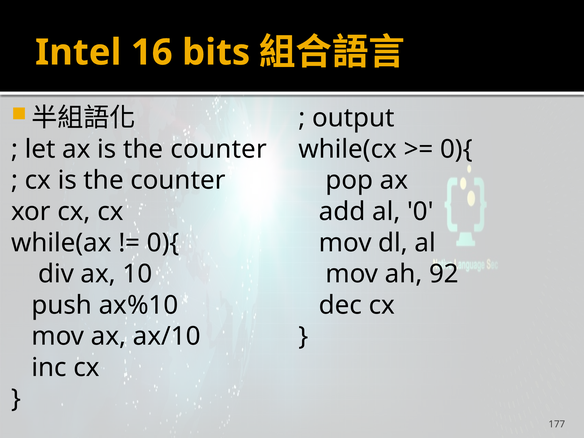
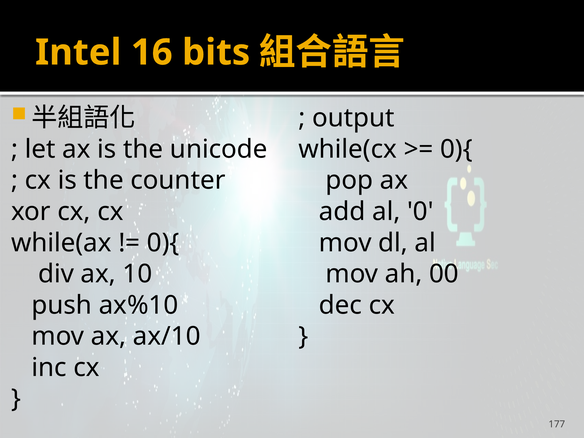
ax is the counter: counter -> unicode (219, 149)
92: 92 -> 00 (444, 274)
